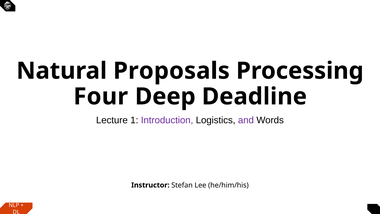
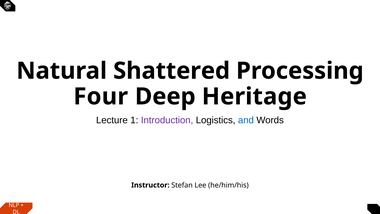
Proposals: Proposals -> Shattered (172, 71)
Deadline: Deadline -> Heritage (254, 96)
and colour: purple -> blue (246, 120)
